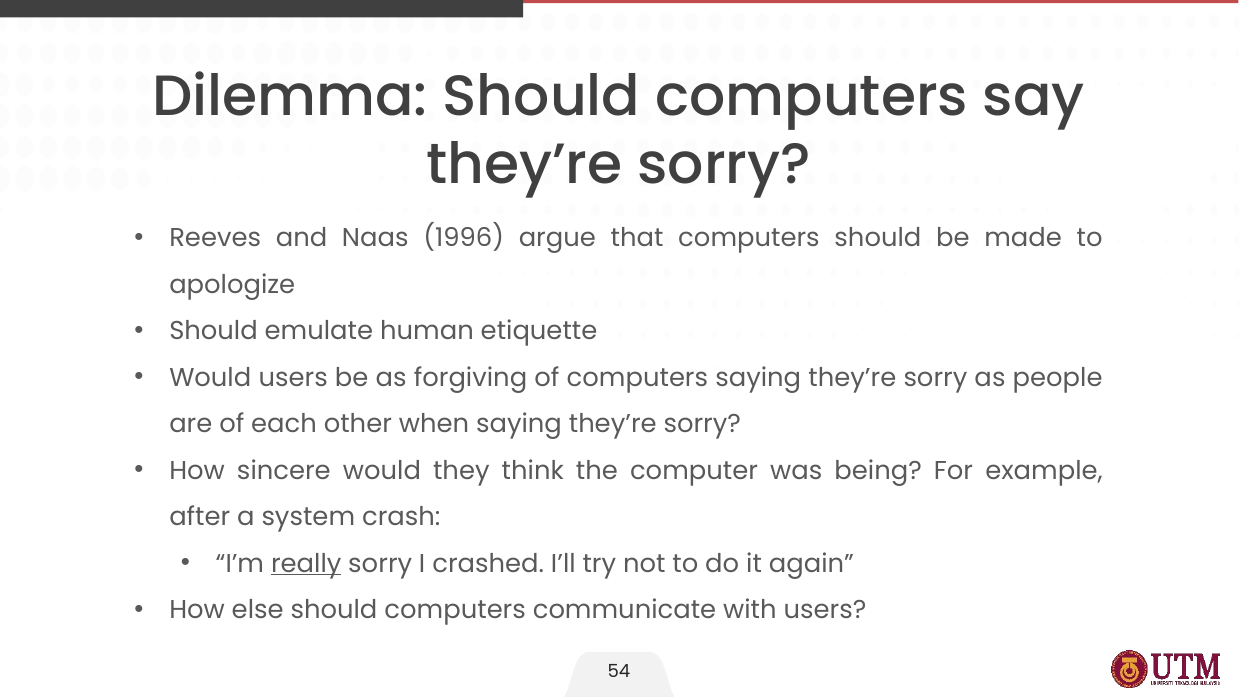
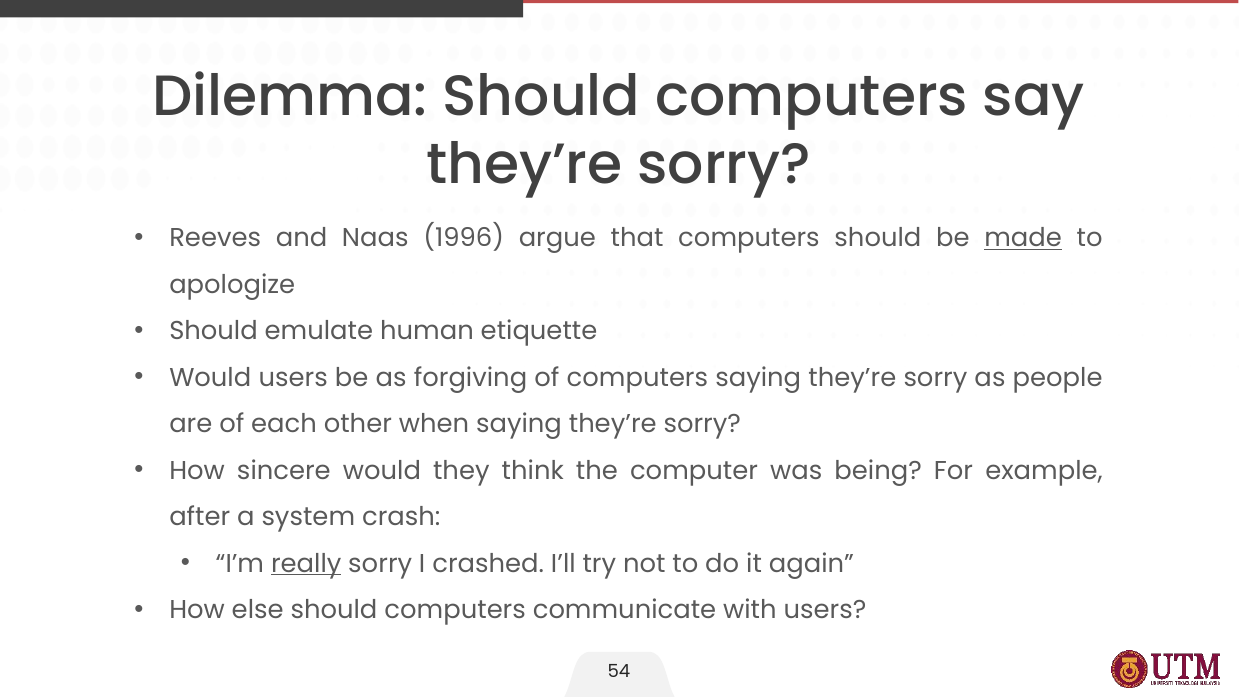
made underline: none -> present (1023, 238)
